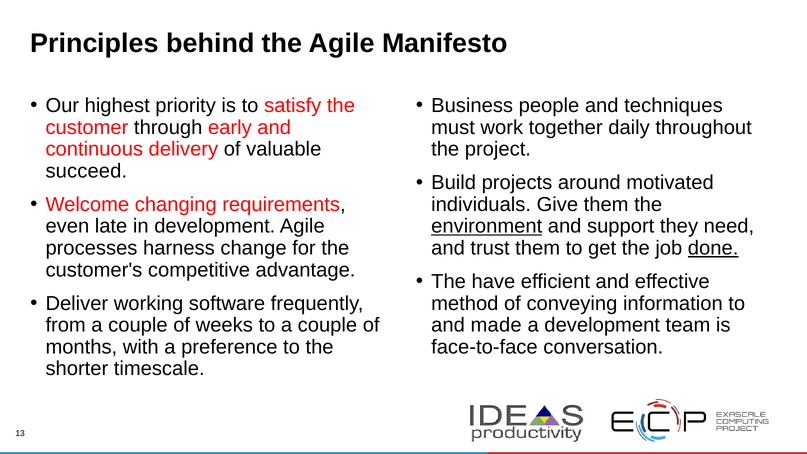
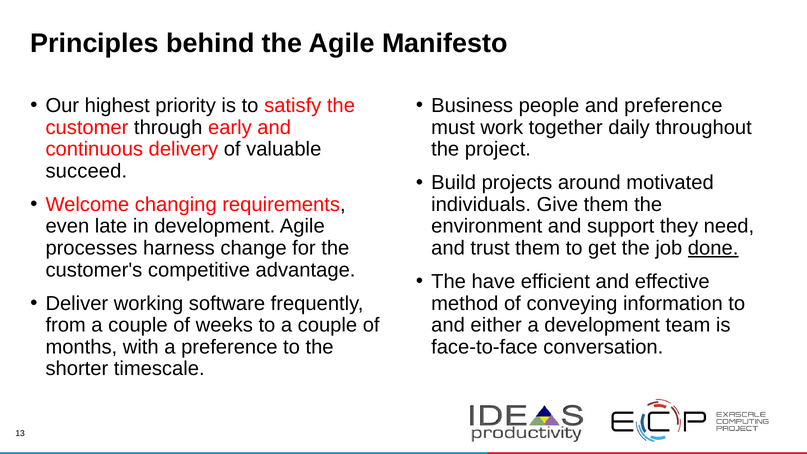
and techniques: techniques -> preference (673, 106)
environment underline: present -> none (487, 226)
made: made -> either (496, 325)
